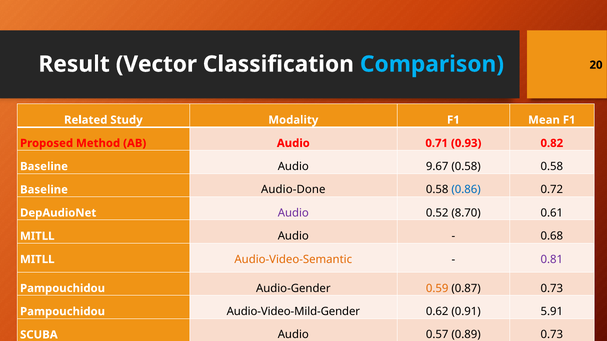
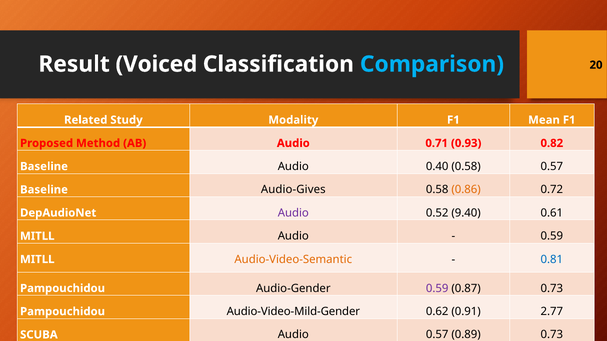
Vector: Vector -> Voiced (156, 64)
9.67: 9.67 -> 0.40 (437, 167)
0.58 0.58: 0.58 -> 0.57 (552, 167)
Audio-Done: Audio-Done -> Audio-Gives (293, 190)
0.86 colour: blue -> orange (466, 190)
8.70: 8.70 -> 9.40 (466, 213)
0.68: 0.68 -> 0.59 (552, 236)
0.81 colour: purple -> blue (552, 260)
0.59 colour: orange -> purple (437, 289)
5.91: 5.91 -> 2.77 (552, 312)
